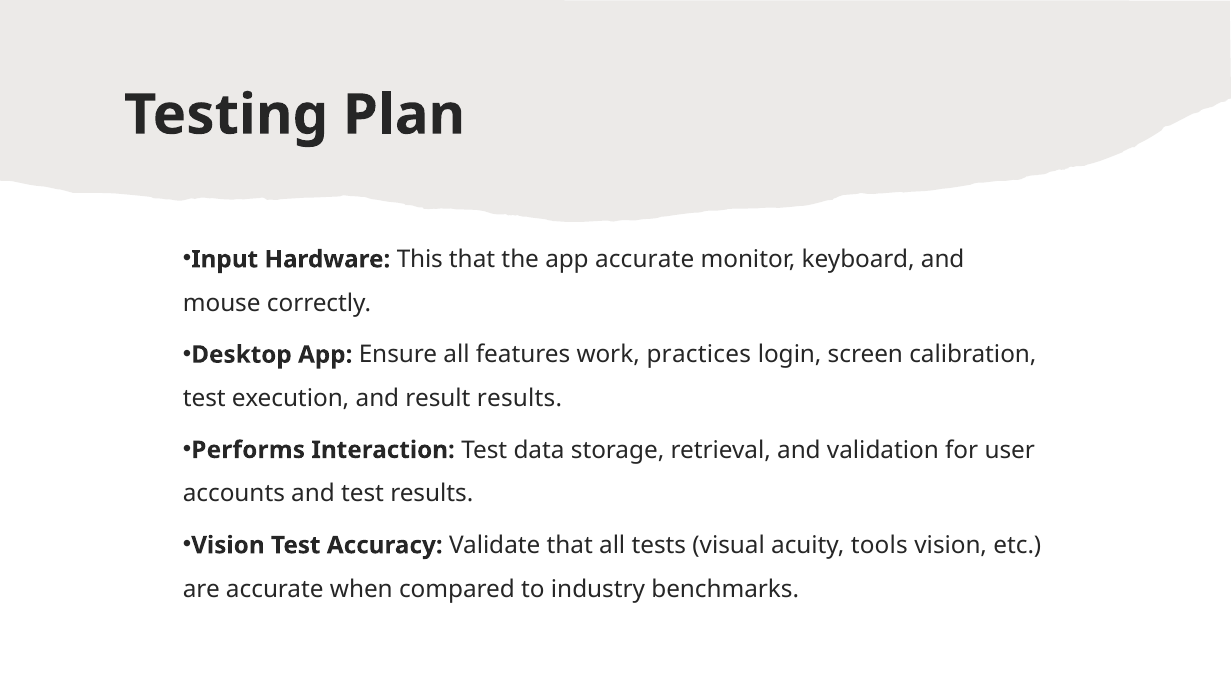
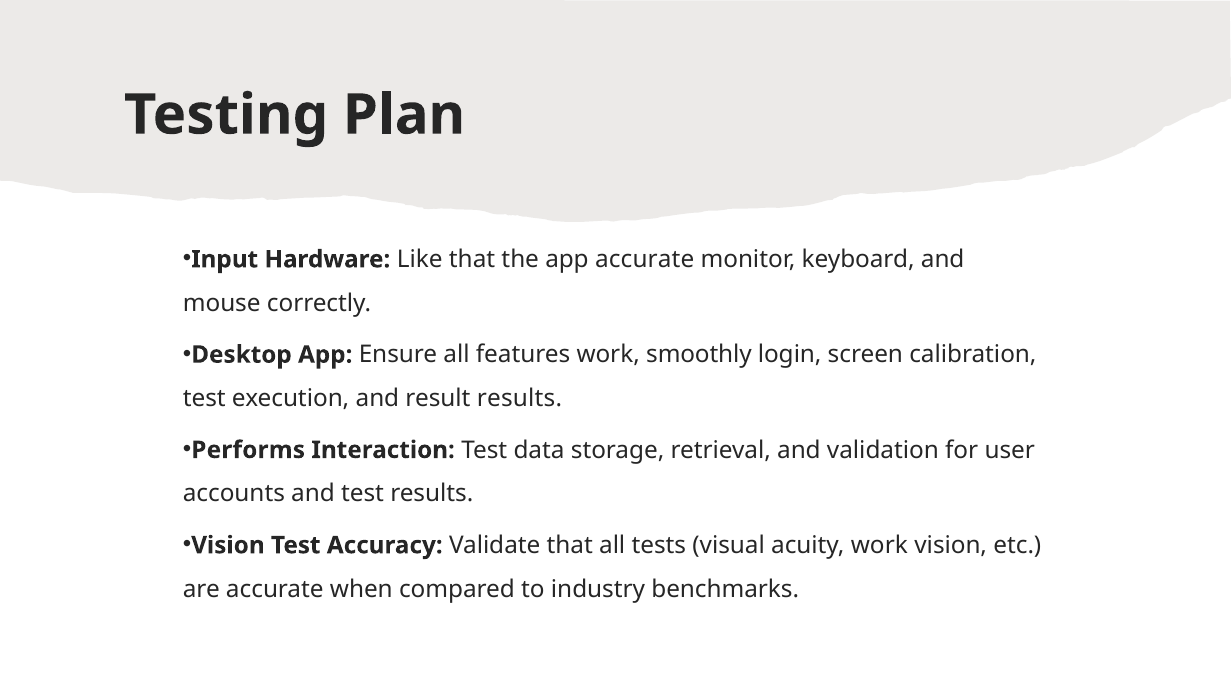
This: This -> Like (420, 260)
practices: practices -> smoothly (699, 355)
acuity tools: tools -> work (879, 546)
